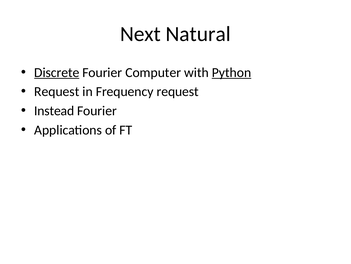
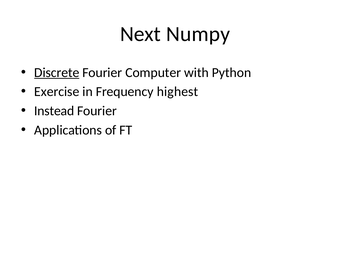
Natural: Natural -> Numpy (198, 34)
Python underline: present -> none (231, 72)
Request: Request -> Exercise (57, 91)
Frequency request: request -> highest (178, 91)
